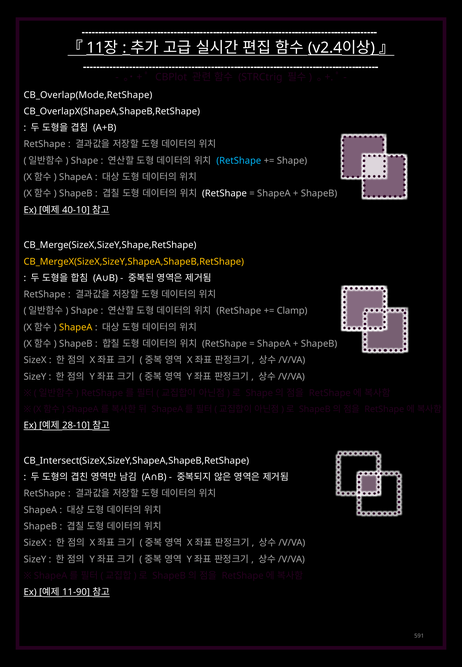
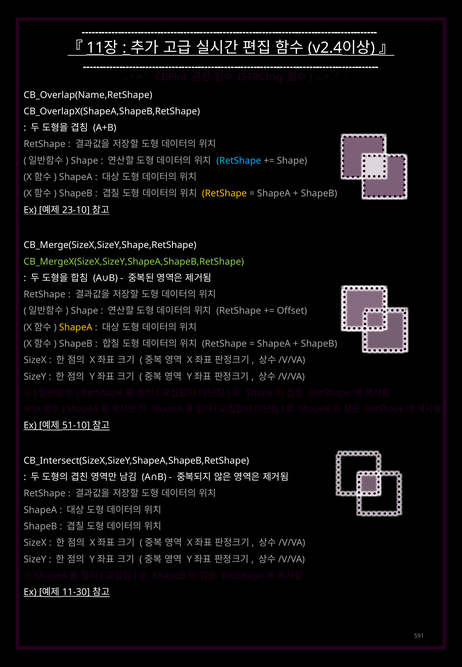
CB_Overlap(Mode,RetShape: CB_Overlap(Mode,RetShape -> CB_Overlap(Name,RetShape (88, 95)
RetShape colour: white -> yellow (224, 194)
40-10: 40-10 -> 23-10 (76, 210)
CB_MergeX(SizeX,SizeY,ShapeA,ShapeB,RetShape colour: yellow -> light green (134, 262)
Clamp: Clamp -> Offset (292, 311)
28-10: 28-10 -> 51-10 (76, 426)
11-90: 11-90 -> 11-30 (76, 592)
